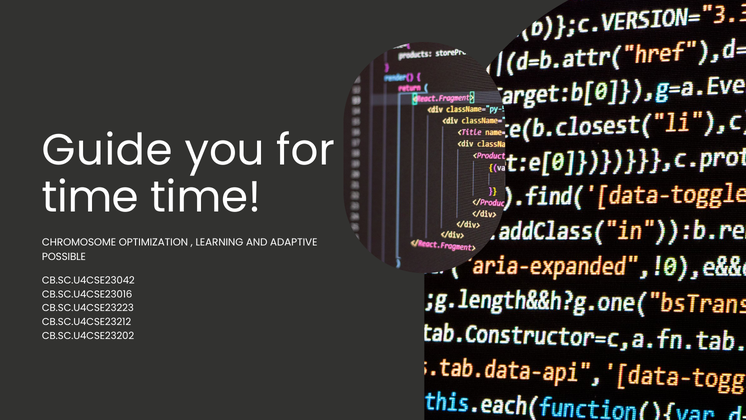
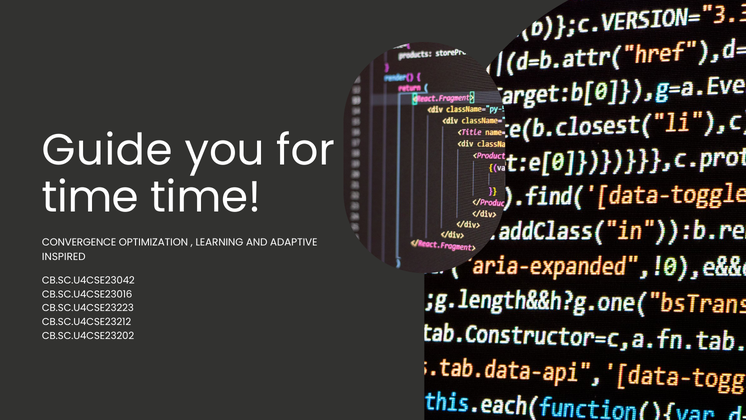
CHROMOSOME: CHROMOSOME -> CONVERGENCE (79, 242)
POSSIBLE: POSSIBLE -> INSPIRED (64, 257)
